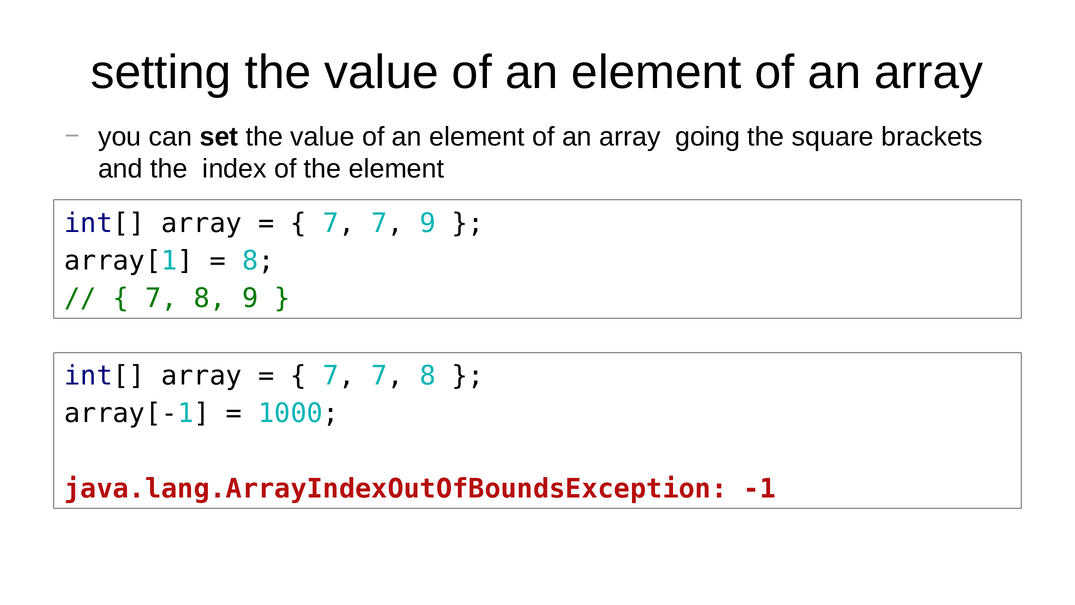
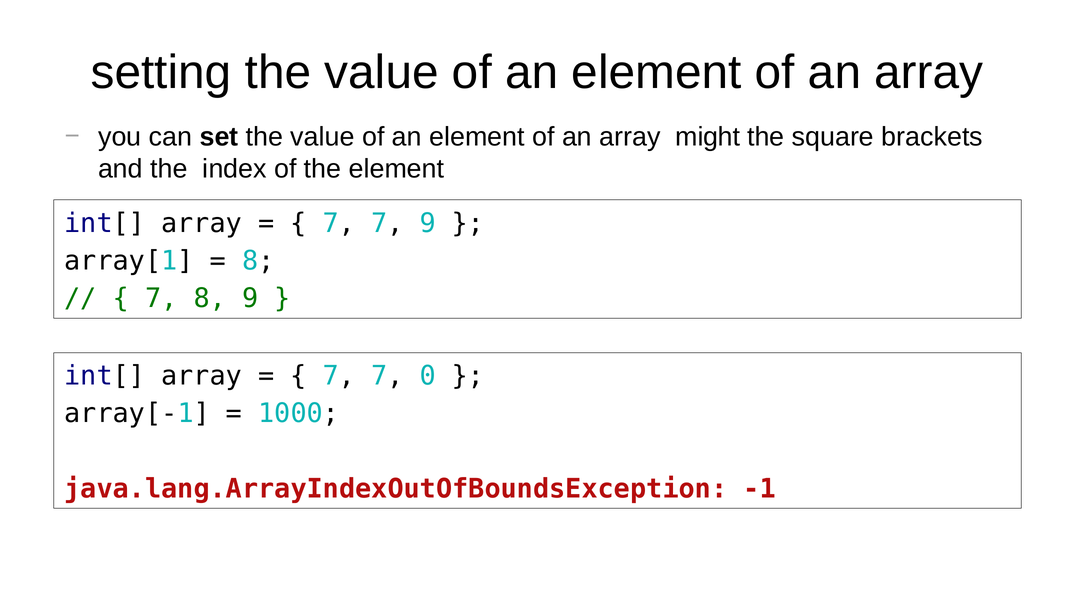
going: going -> might (708, 137)
7 7 8: 8 -> 0 (428, 376)
